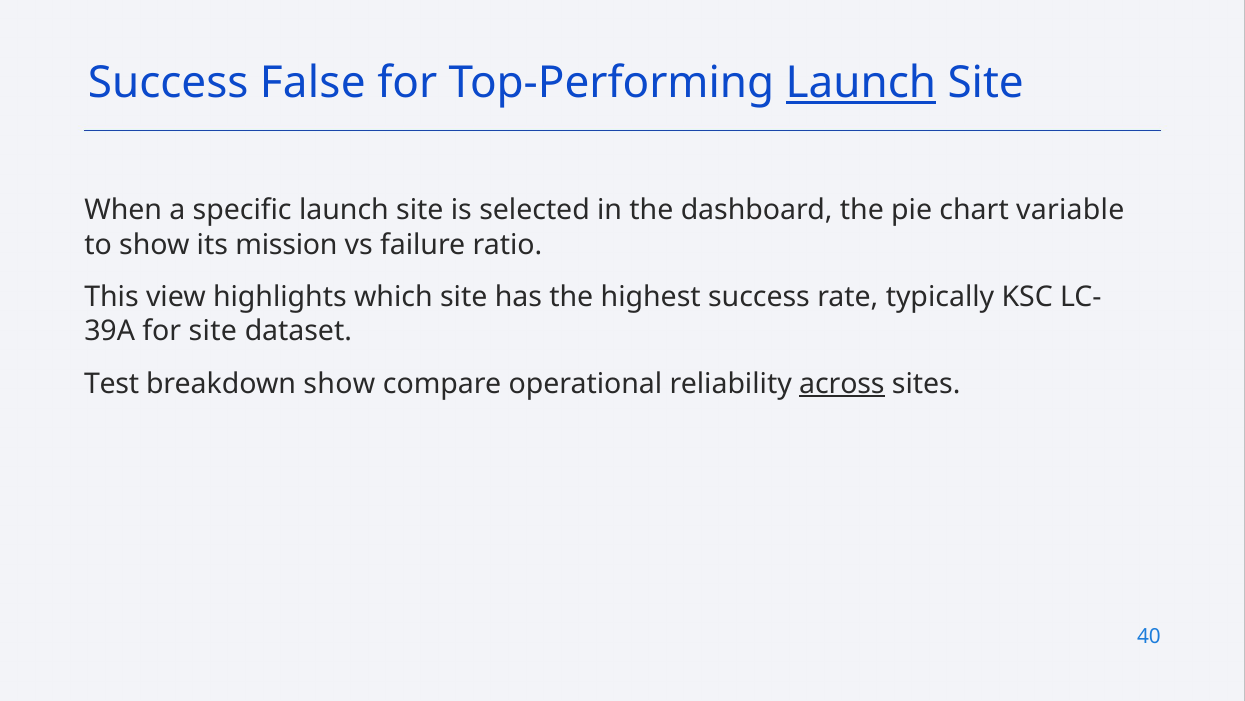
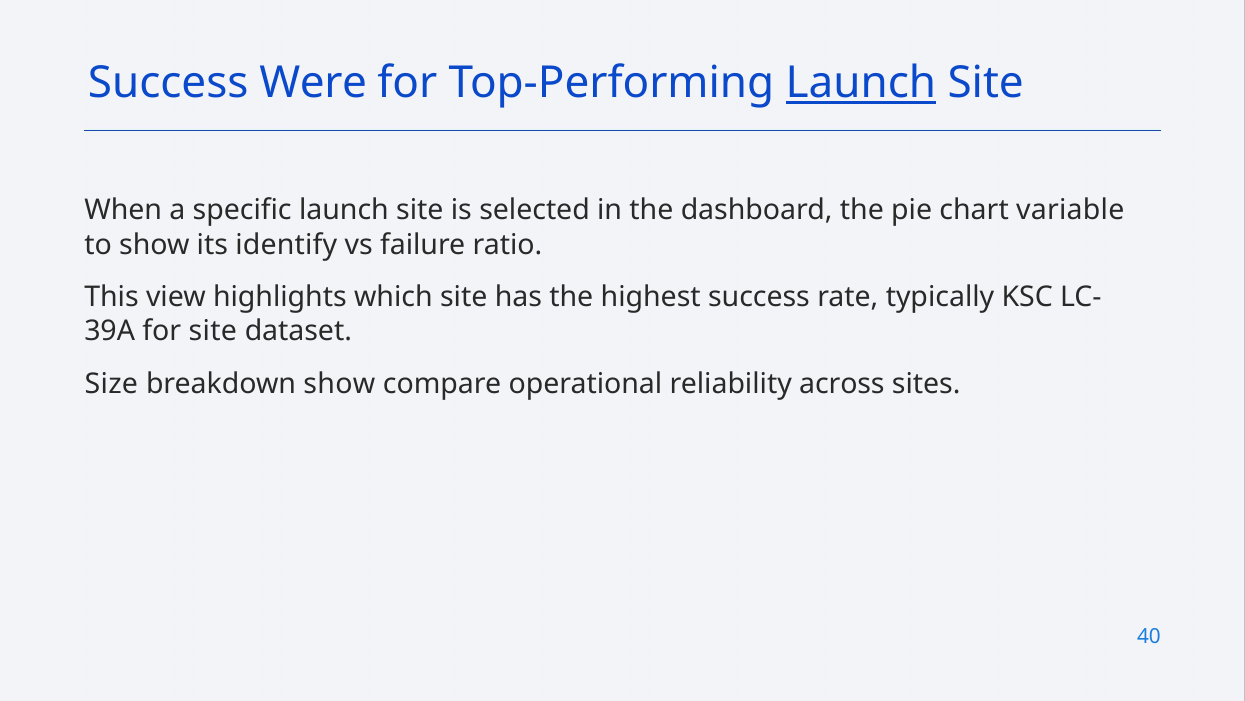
False: False -> Were (313, 83)
mission: mission -> identify (286, 244)
Test: Test -> Size (111, 383)
across underline: present -> none (842, 383)
